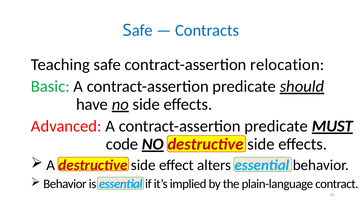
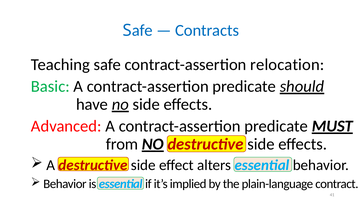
code: code -> from (122, 144)
